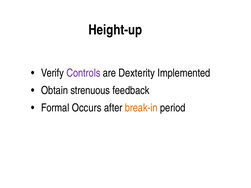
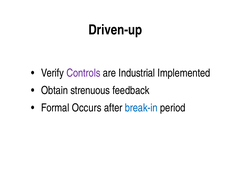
Height-up: Height-up -> Driven-up (115, 30)
Dexterity: Dexterity -> Industrial (137, 73)
break-in colour: orange -> blue (141, 108)
